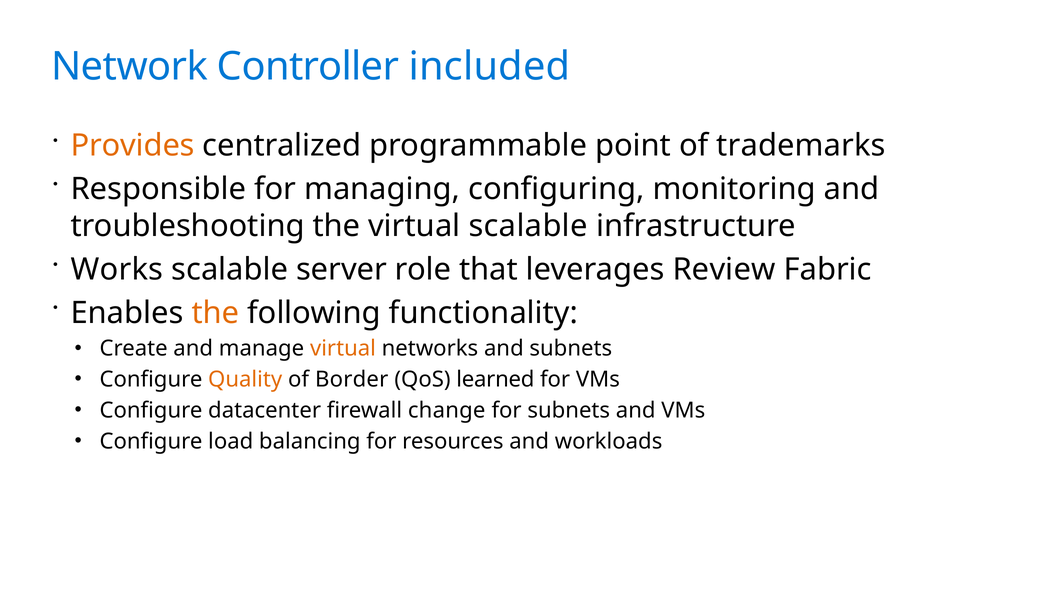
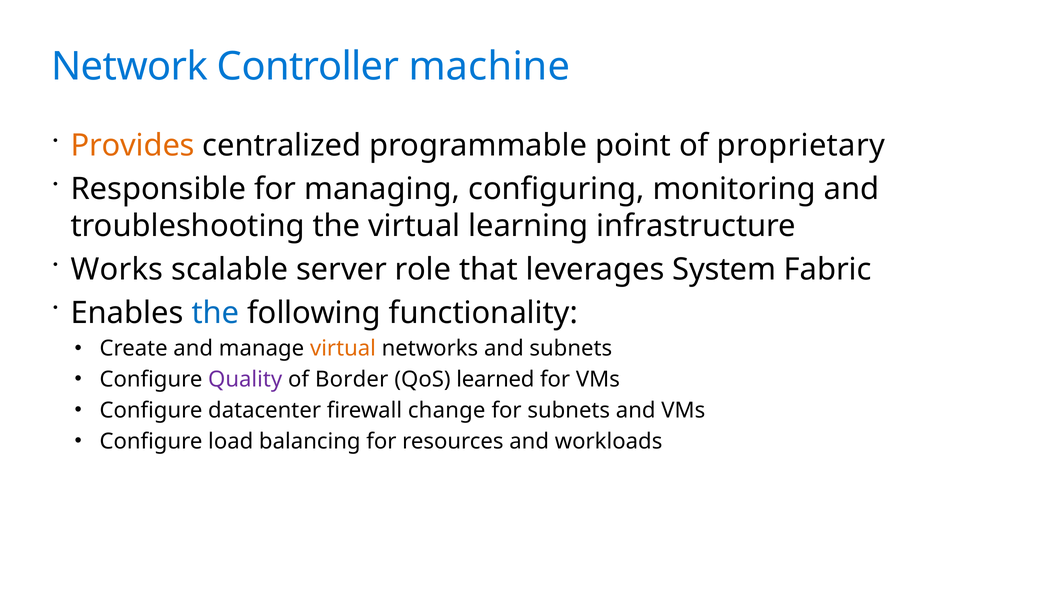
included: included -> machine (489, 66)
trademarks: trademarks -> proprietary (801, 146)
virtual scalable: scalable -> learning (528, 226)
Review: Review -> System (724, 270)
the colour: orange -> blue (215, 313)
Quality colour: orange -> purple (245, 380)
